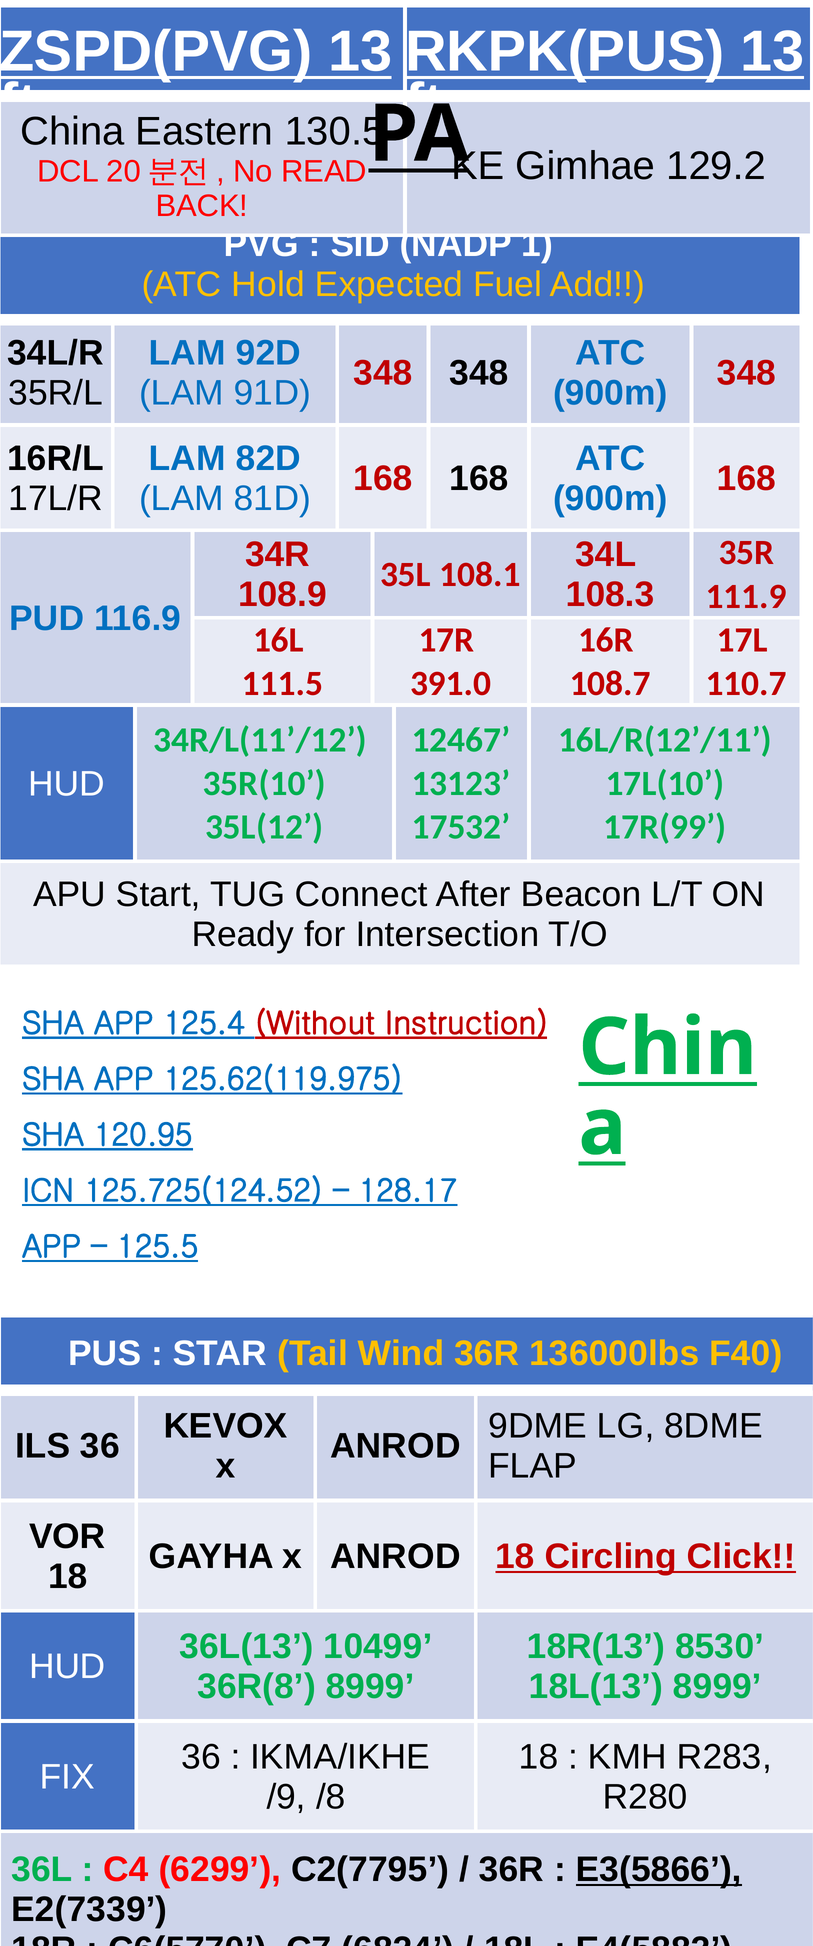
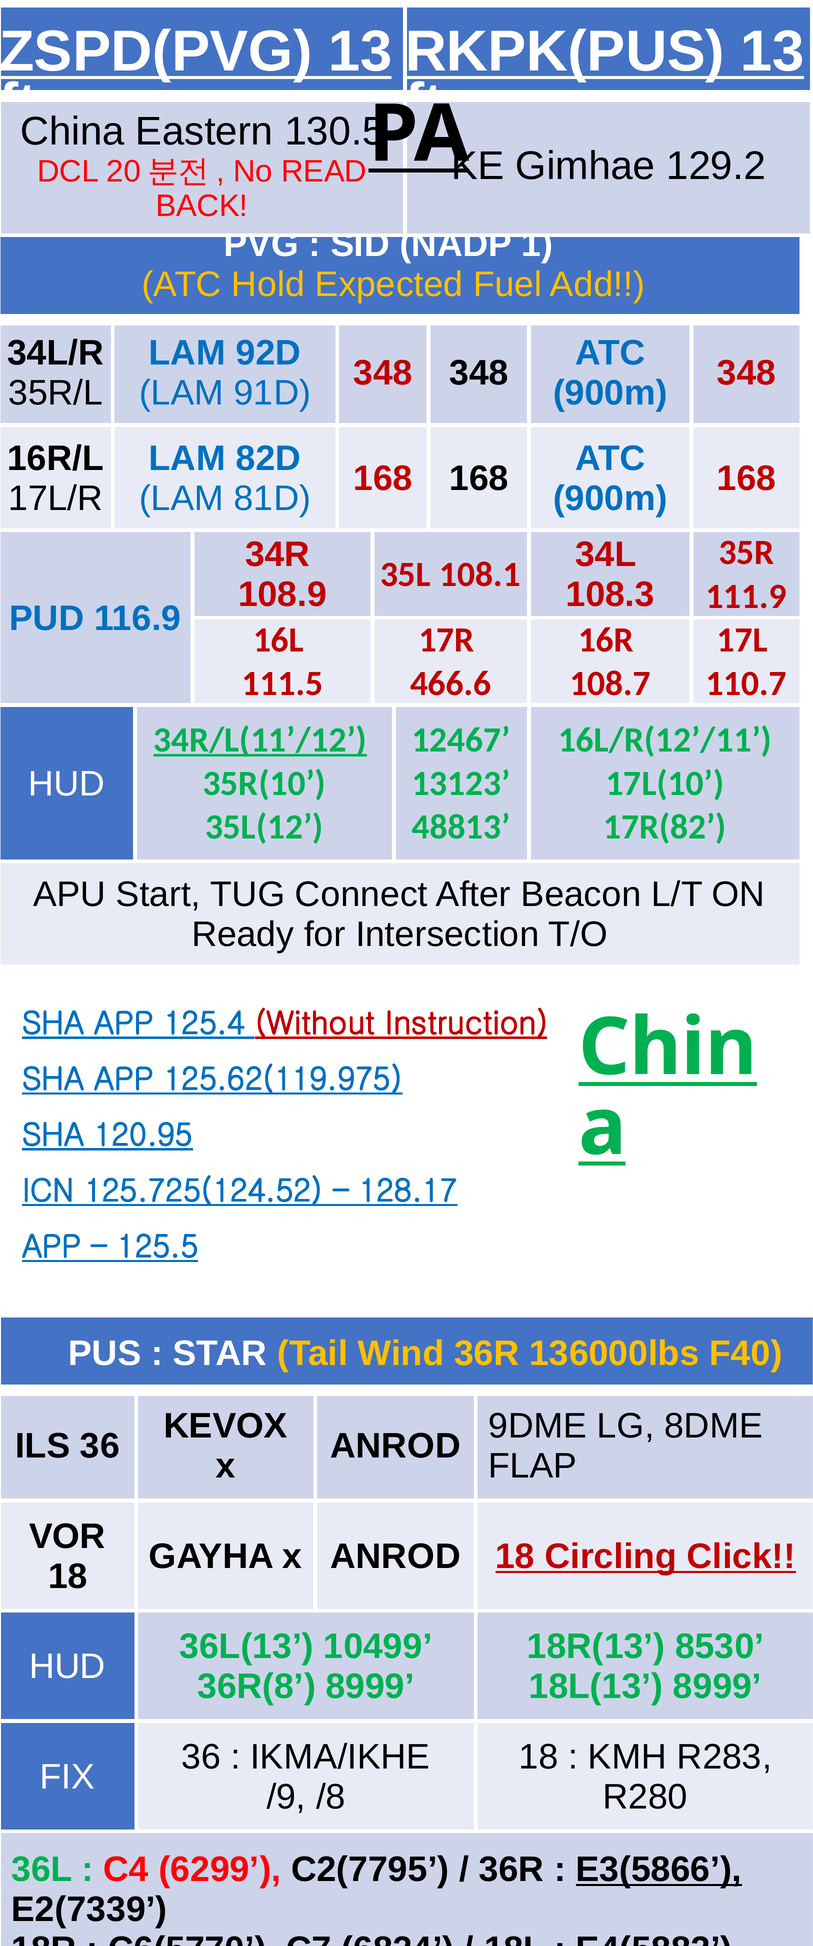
391.0: 391.0 -> 466.6 (451, 683)
34R/L(11’/12 underline: none -> present (260, 740)
17532: 17532 -> 48813 (461, 827)
17R(99: 17R(99 -> 17R(82 (665, 827)
